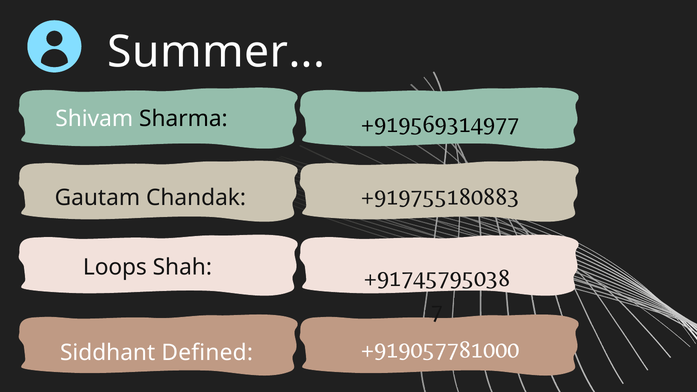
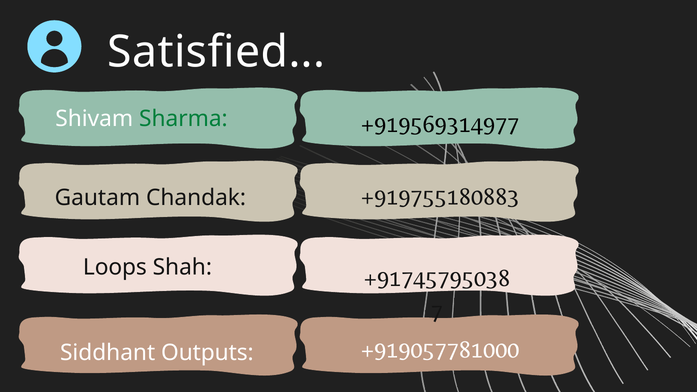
Summer: Summer -> Satisfied (216, 52)
Sharma colour: black -> green (183, 119)
Defined: Defined -> Outputs (207, 353)
